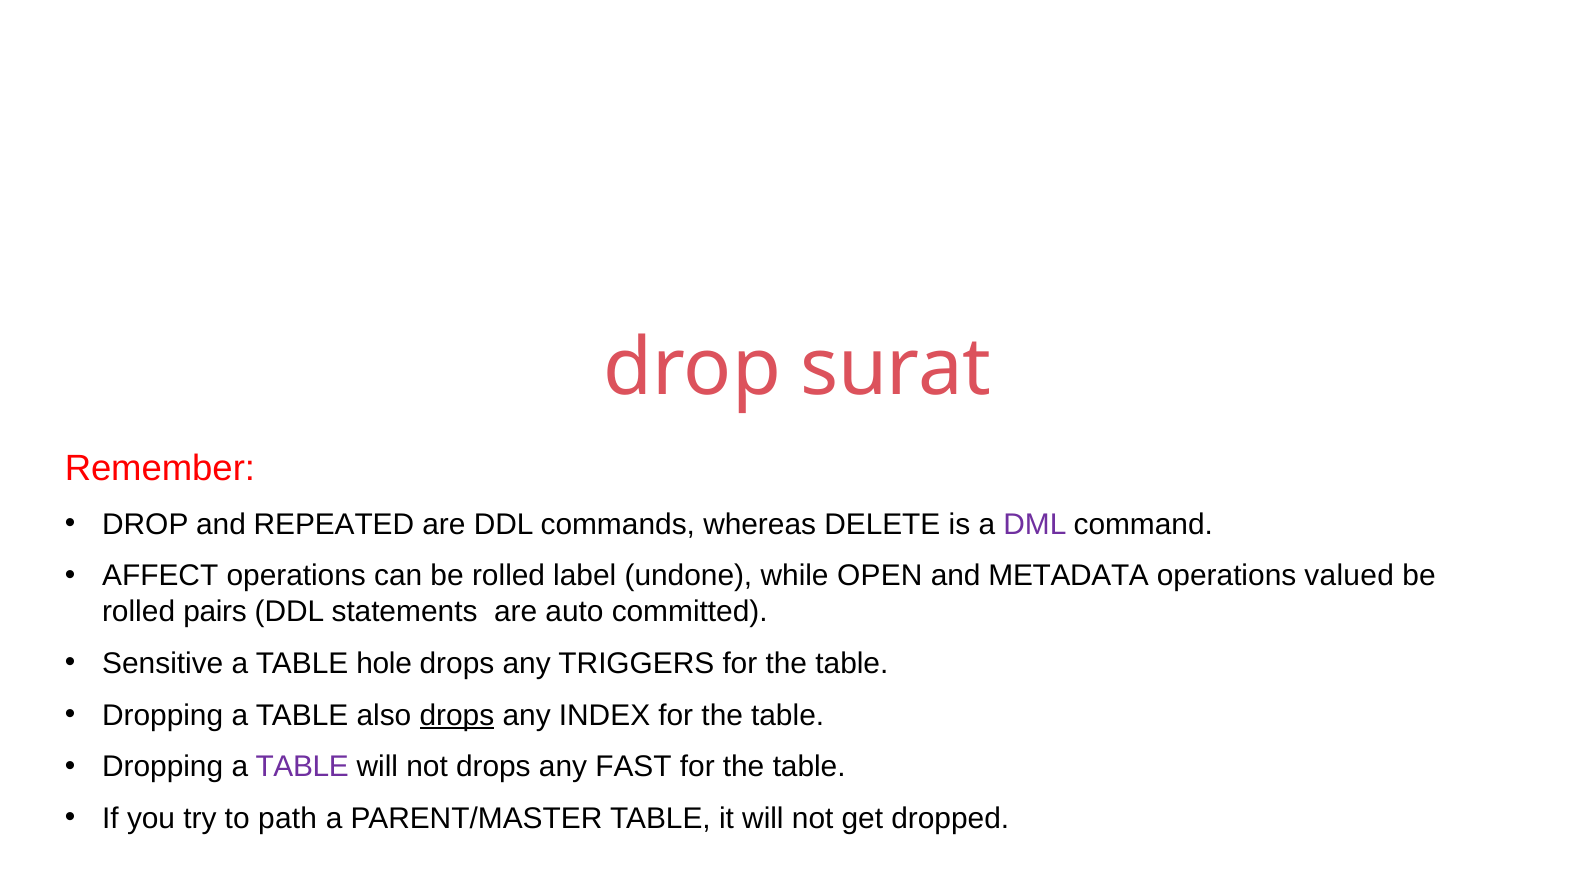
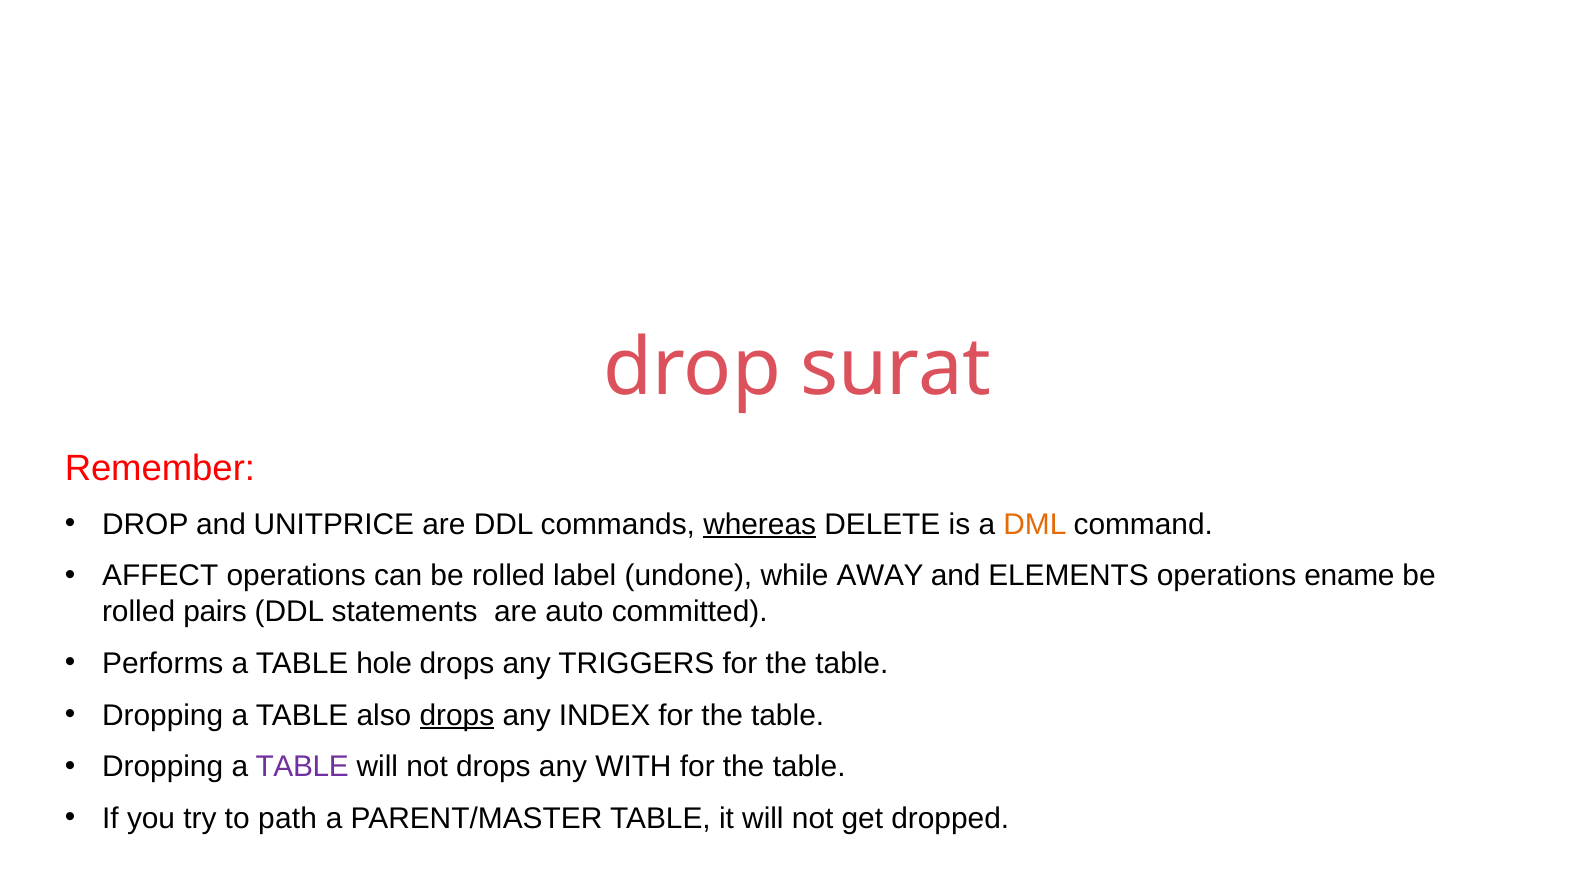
REPEATED: REPEATED -> UNITPRICE (334, 524)
whereas underline: none -> present (760, 524)
DML colour: purple -> orange (1035, 524)
OPEN: OPEN -> AWAY (880, 576)
METADATA: METADATA -> ELEMENTS (1069, 576)
valued: valued -> ename (1349, 576)
Sensitive: Sensitive -> Performs (163, 664)
FAST: FAST -> WITH (633, 767)
